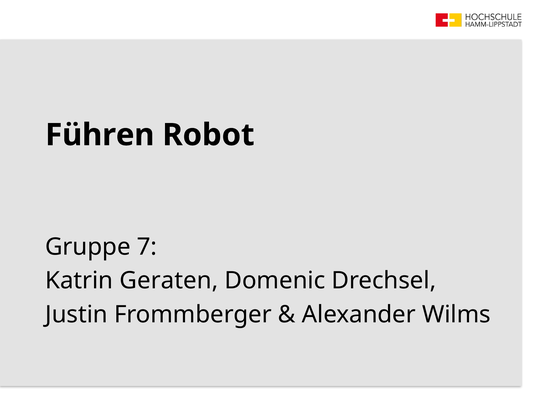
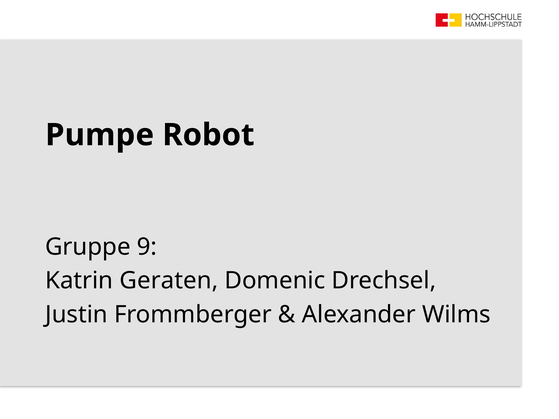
Führen: Führen -> Pumpe (100, 135)
7: 7 -> 9 (147, 247)
